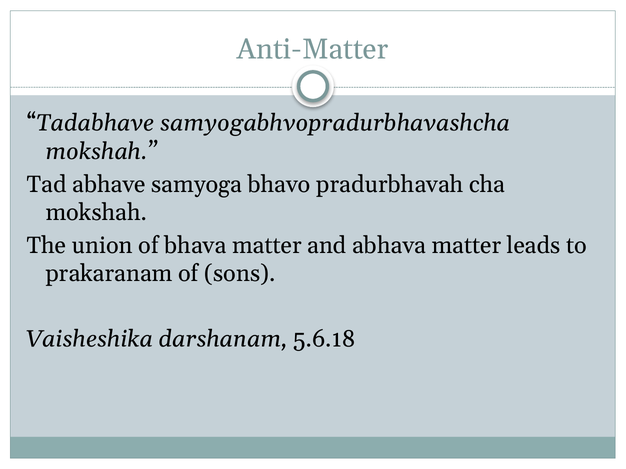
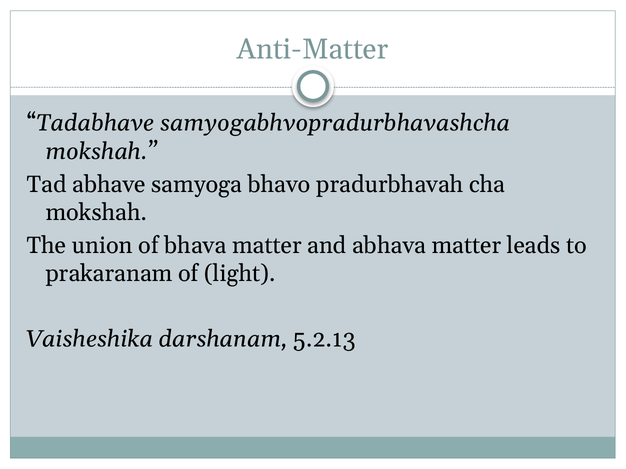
sons: sons -> light (240, 274)
5.6.18: 5.6.18 -> 5.2.13 (324, 340)
